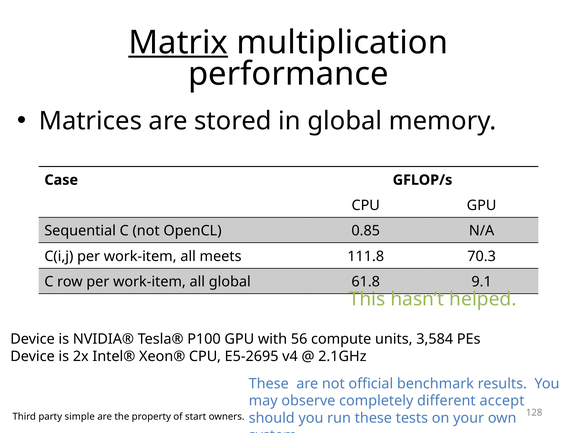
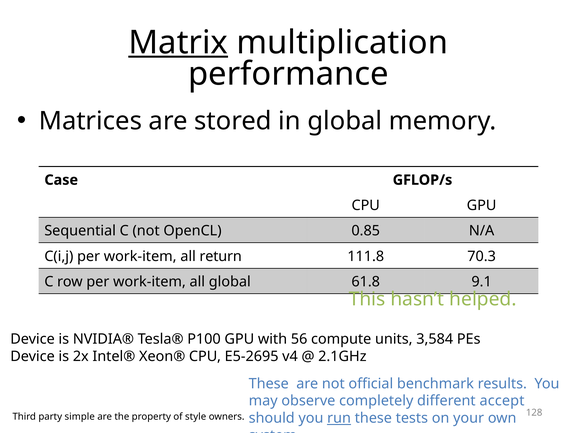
meets: meets -> return (221, 256)
start: start -> style (196, 417)
run underline: none -> present (339, 418)
